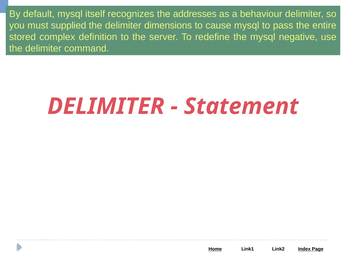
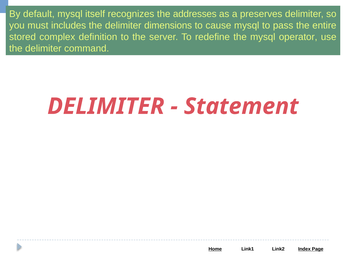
behaviour: behaviour -> preserves (261, 14)
supplied: supplied -> includes (69, 25)
negative: negative -> operator (298, 37)
